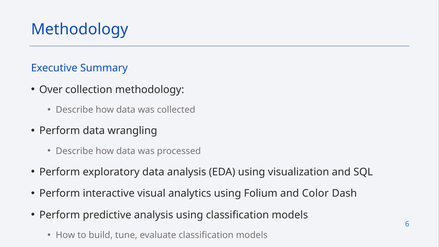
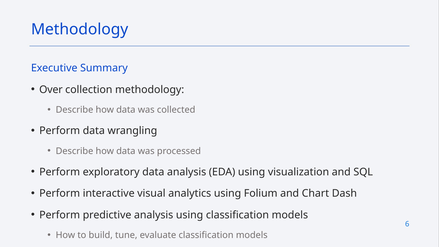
Color: Color -> Chart (315, 193)
